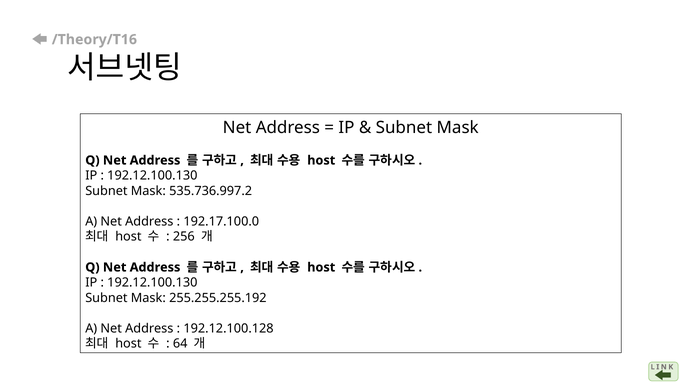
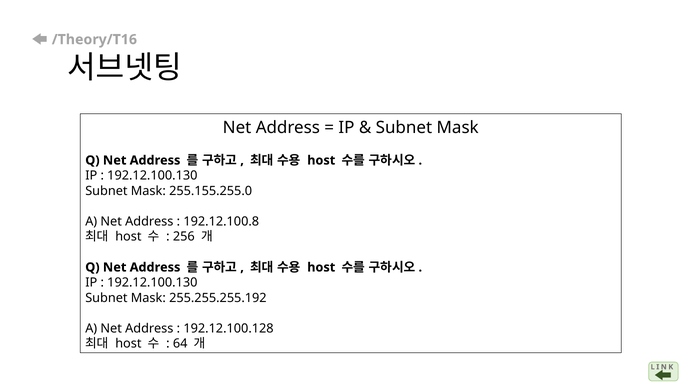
535.736.997.2: 535.736.997.2 -> 255.155.255.0 (211, 191)
192.17.100.0: 192.17.100.0 -> 192.12.100.8 (221, 221)
